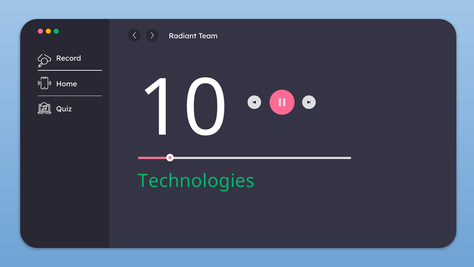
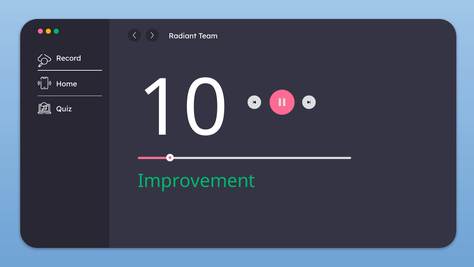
Technologies: Technologies -> Improvement (197, 181)
